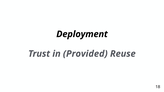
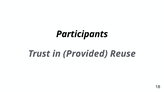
Deployment: Deployment -> Participants (82, 34)
